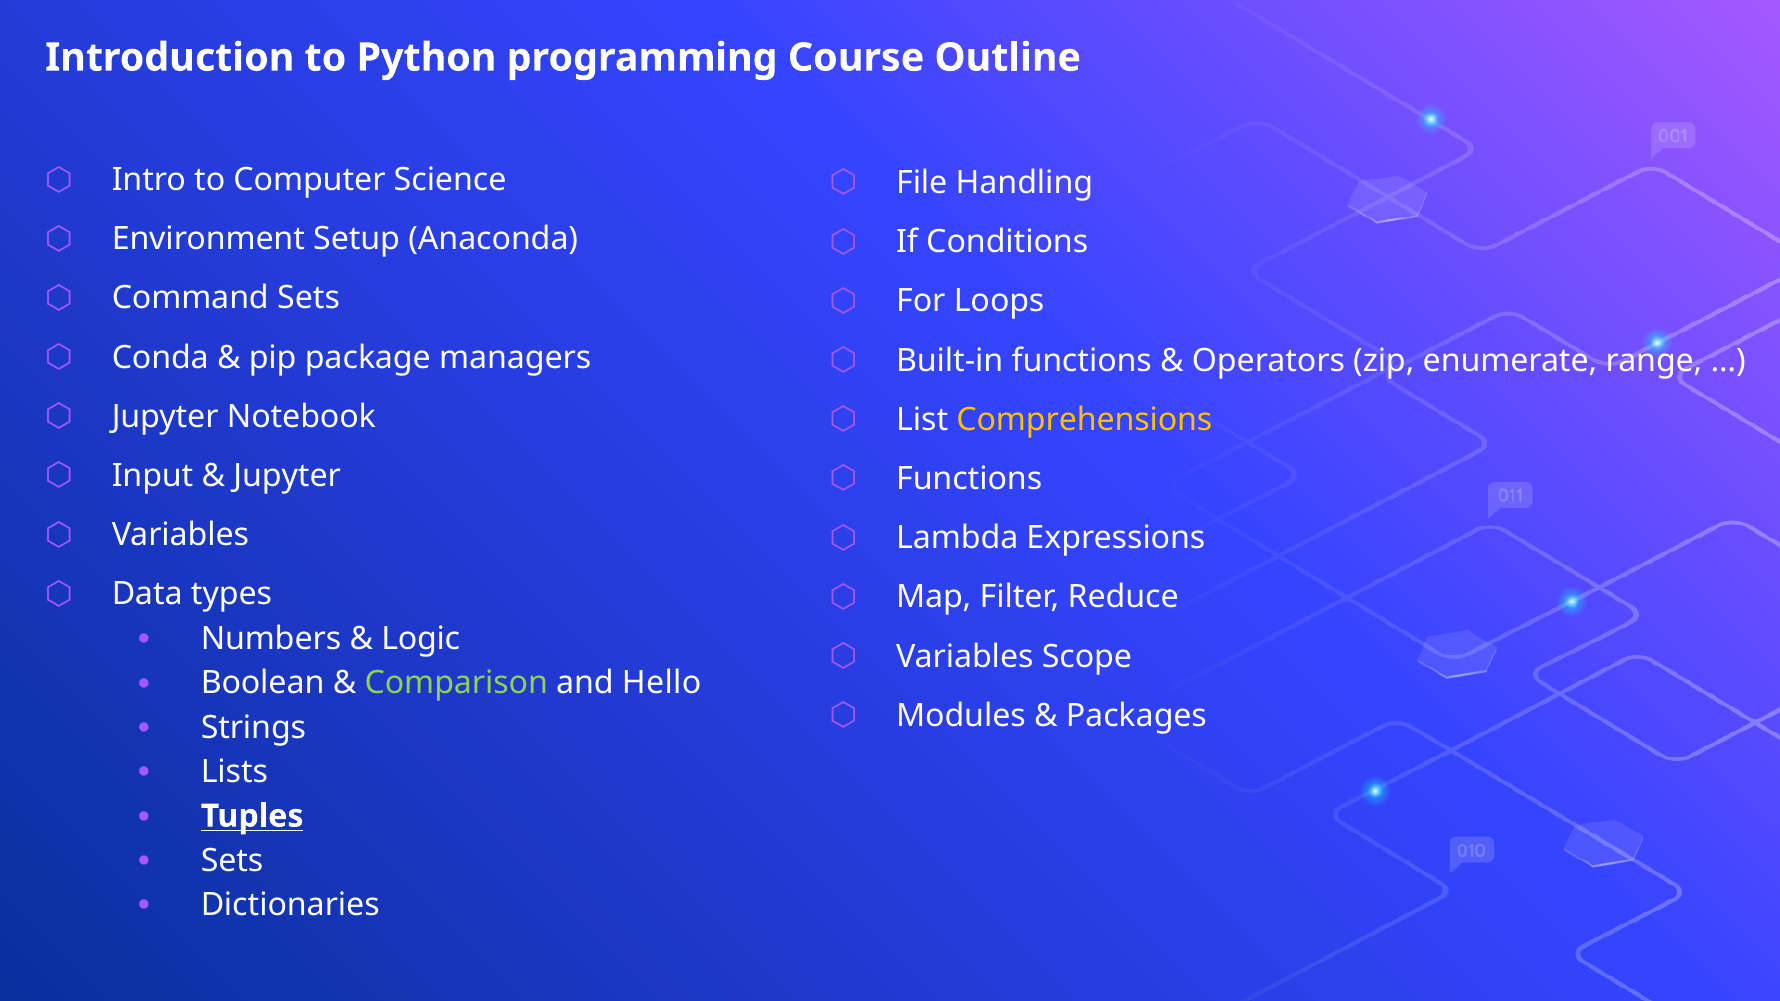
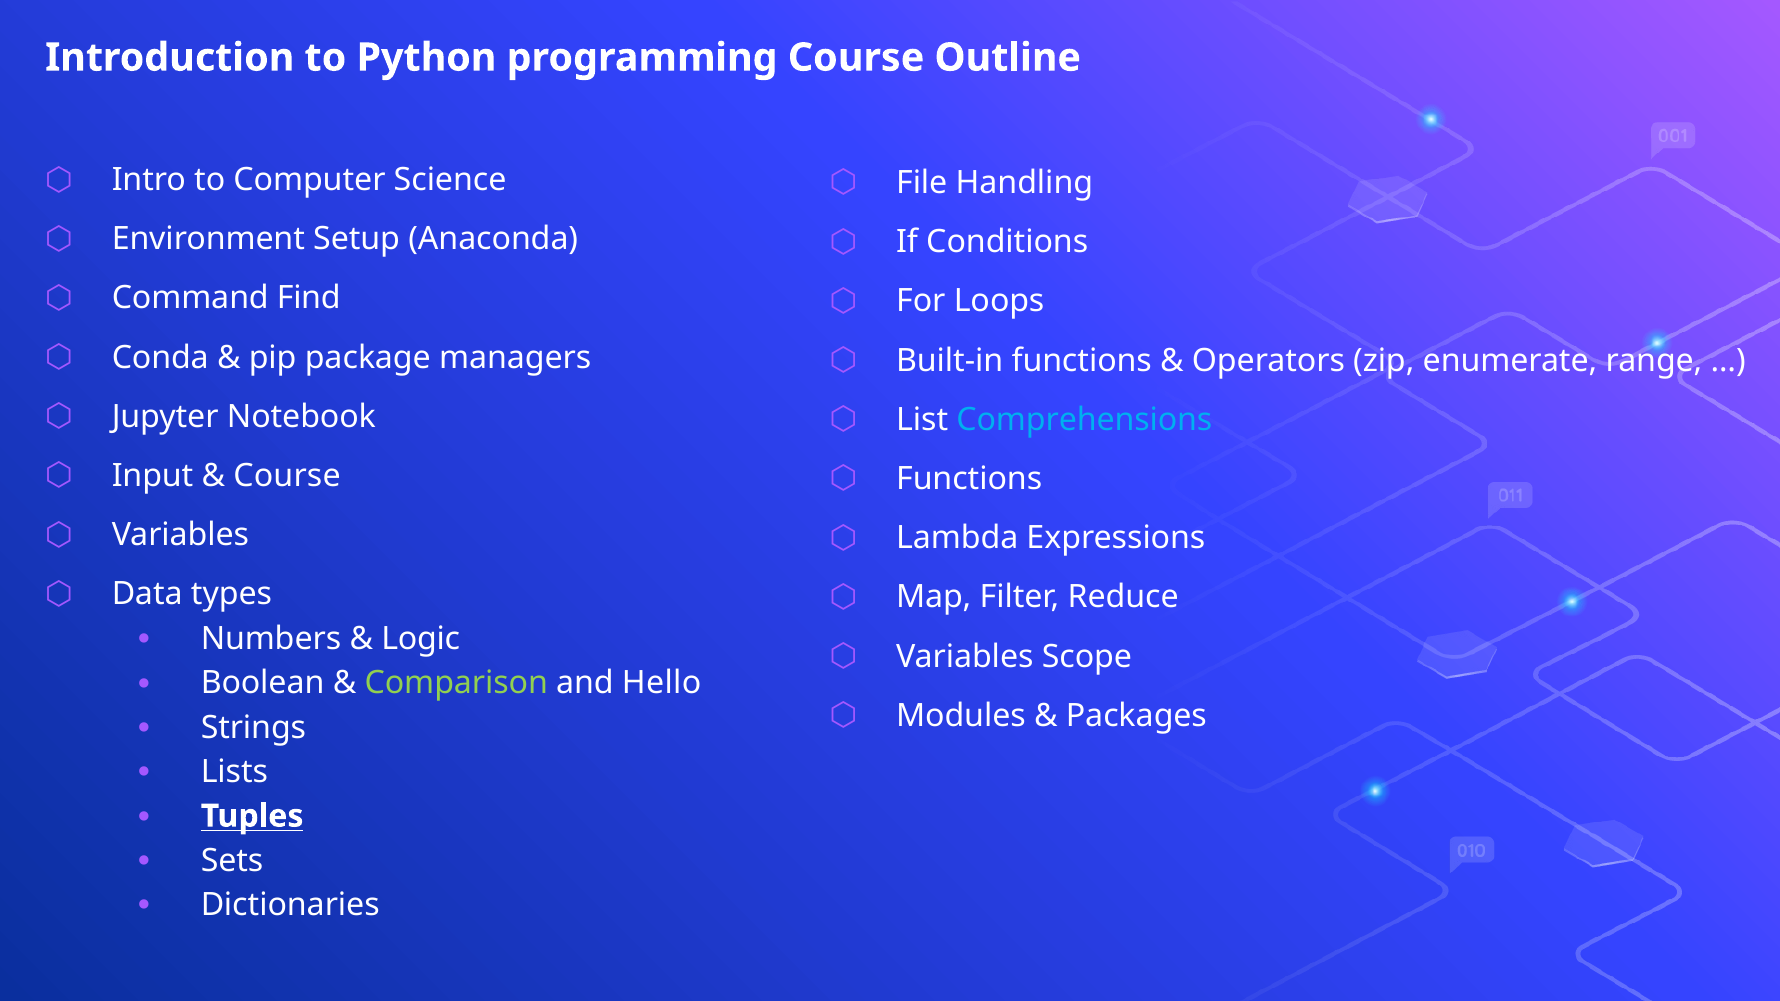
Command Sets: Sets -> Find (309, 298)
Comprehensions colour: yellow -> light blue (1084, 420)
Jupyter: Jupyter -> Course (287, 476)
